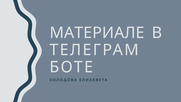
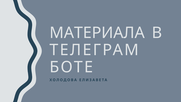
МАТЕРИАЛЕ: МАТЕРИАЛЕ -> МАТЕРИАЛА (97, 33)
